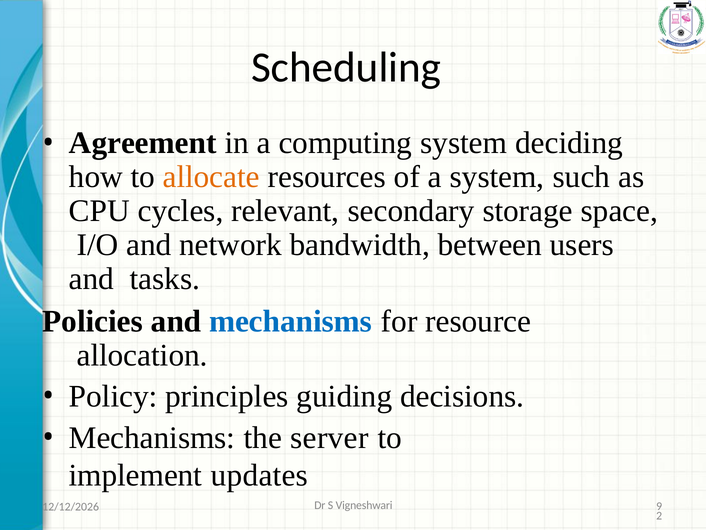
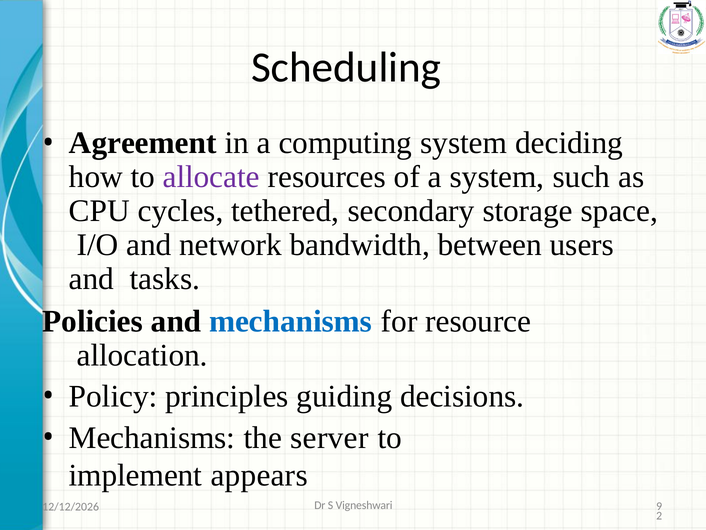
allocate colour: orange -> purple (211, 177)
relevant: relevant -> tethered (285, 211)
updates: updates -> appears (259, 475)
